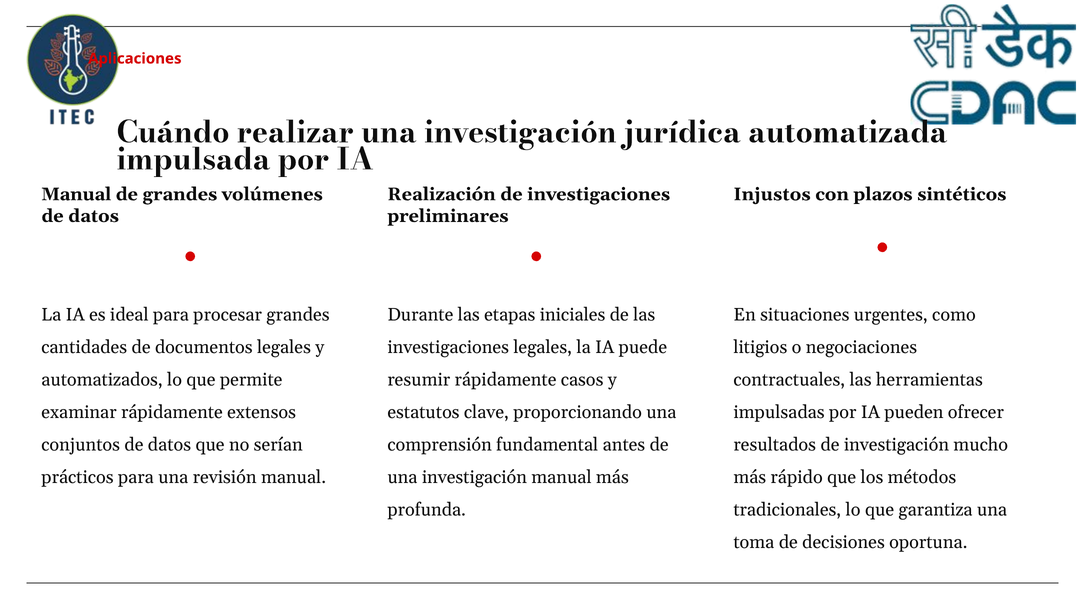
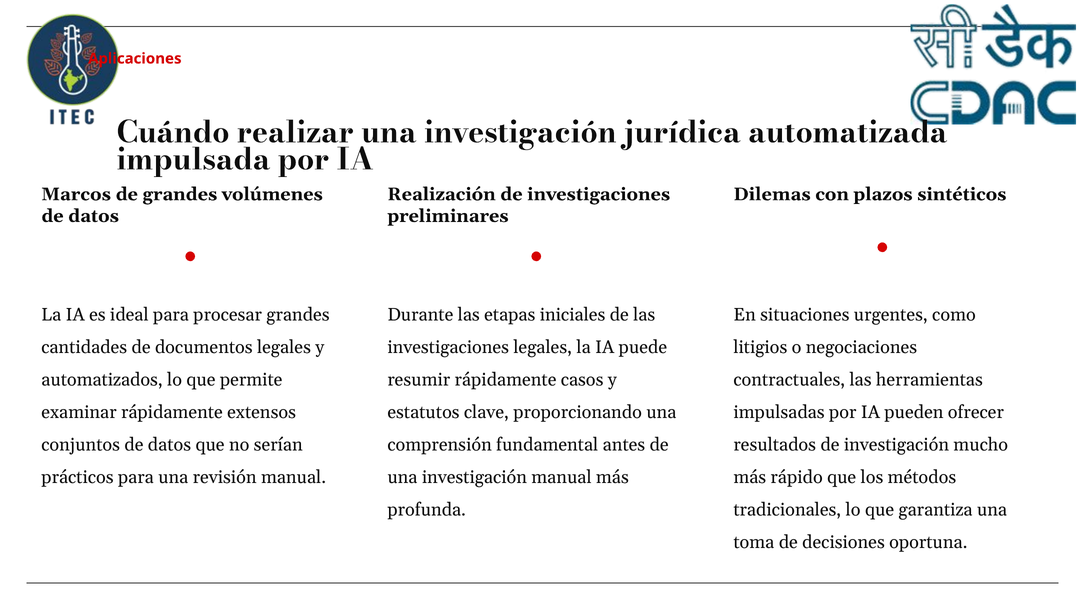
Manual: Manual -> Marcos (76, 194)
Injustos: Injustos -> Dilemas (772, 194)
